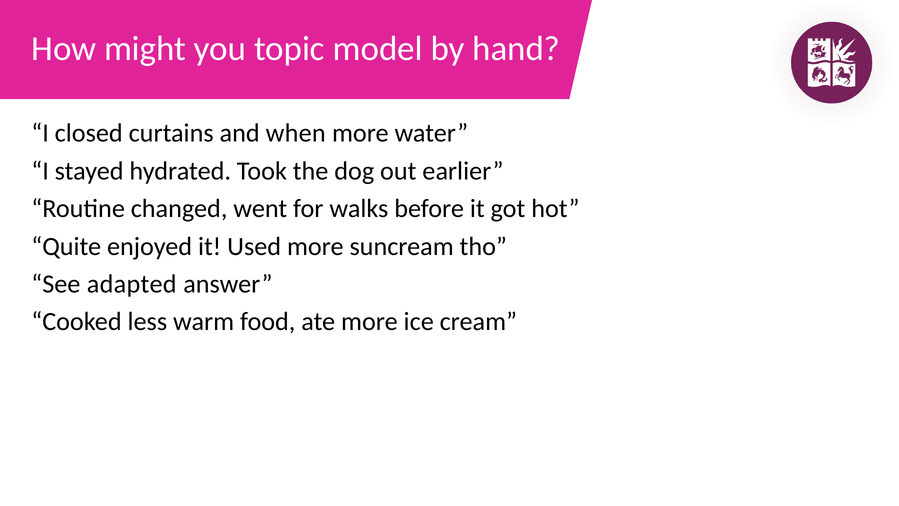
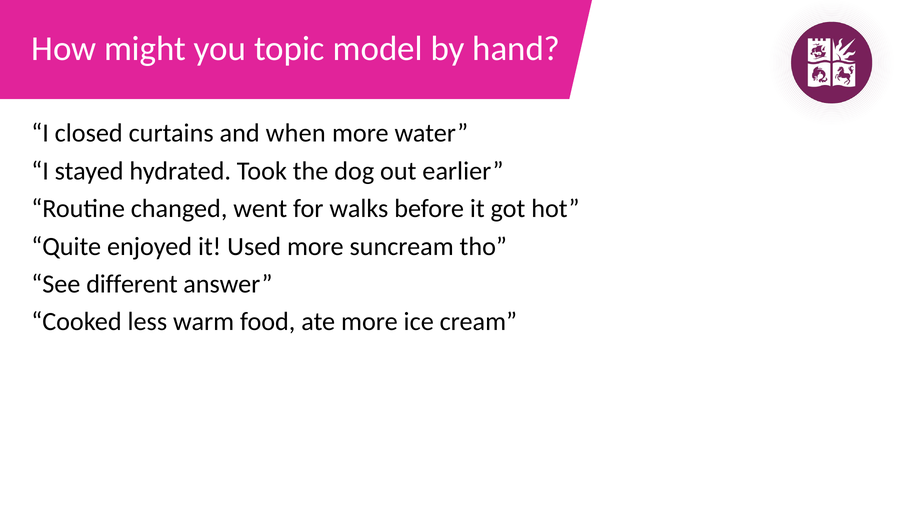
adapted: adapted -> different (132, 284)
